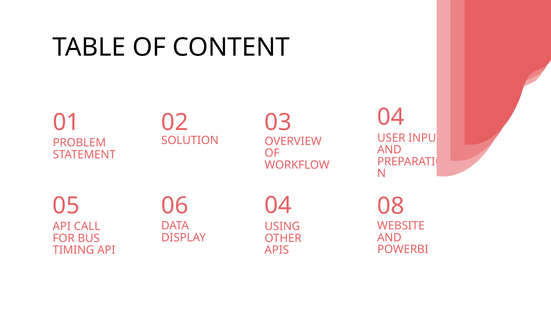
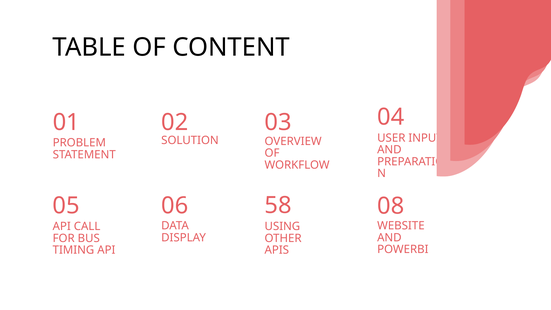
06 04: 04 -> 58 (278, 205)
